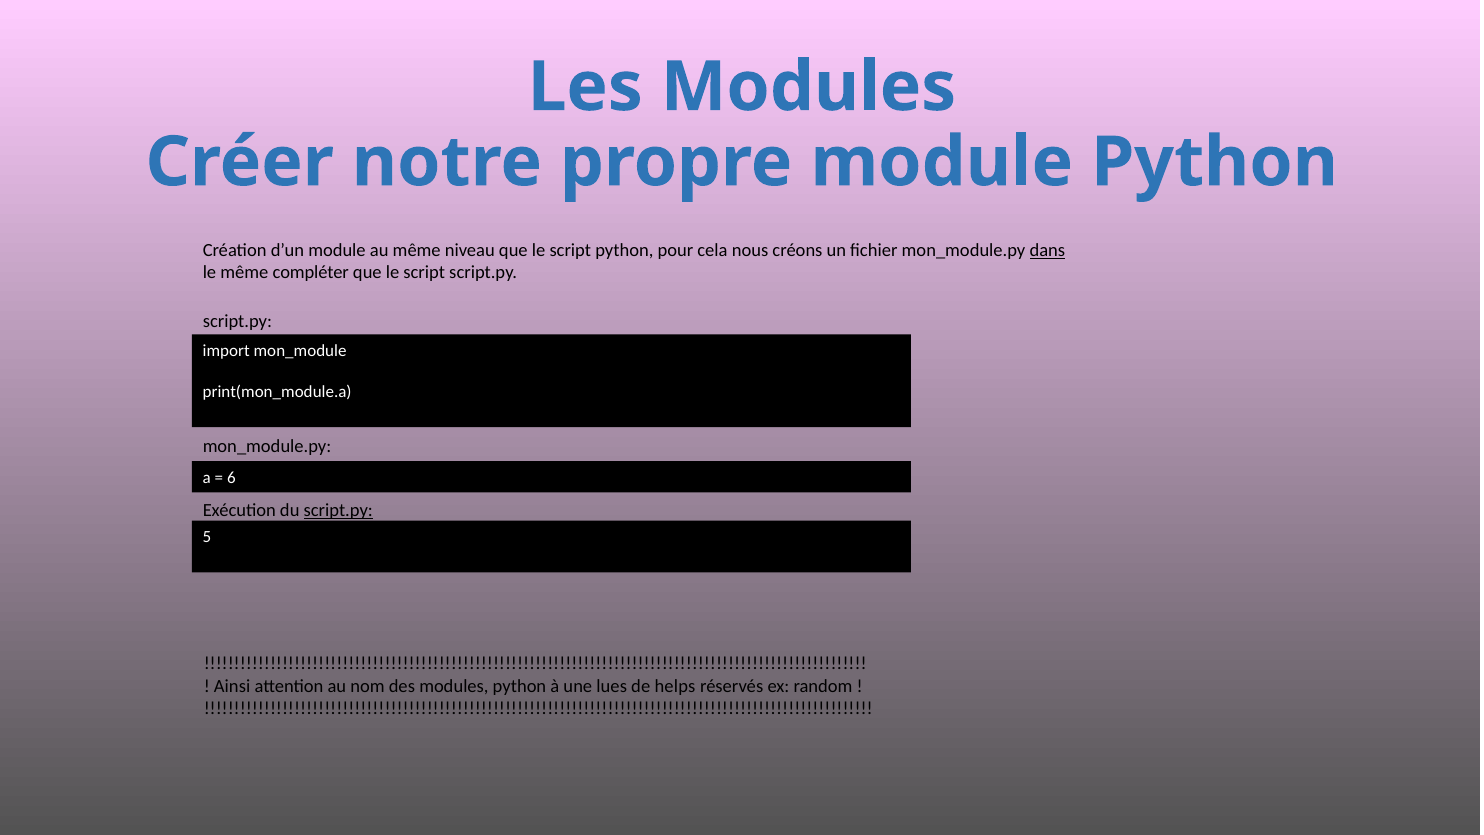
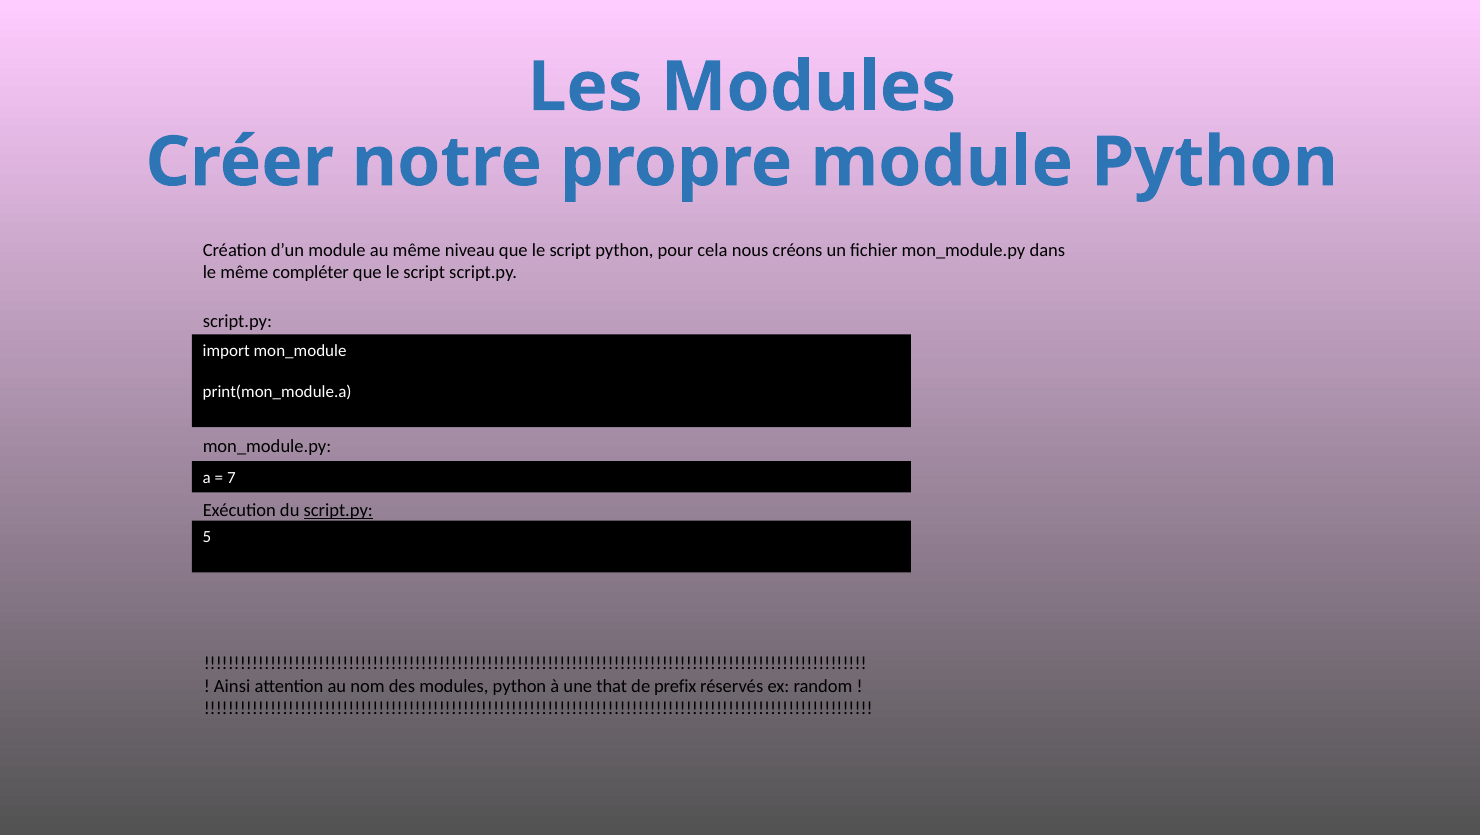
dans underline: present -> none (1047, 250)
6: 6 -> 7 (231, 478)
lues: lues -> that (612, 686)
helps: helps -> prefix (675, 686)
